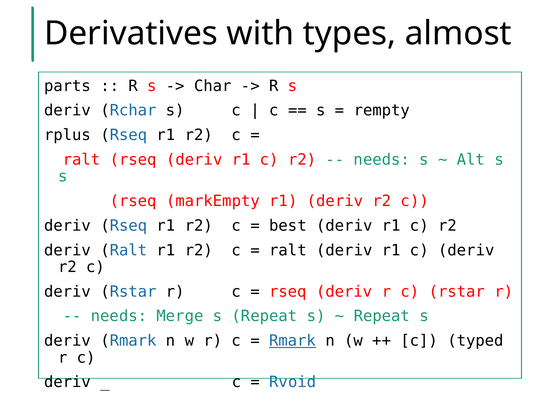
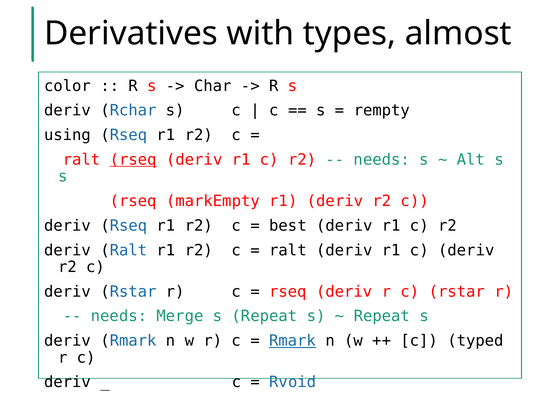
parts: parts -> color (68, 86)
rplus: rplus -> using (68, 135)
rseq underline: none -> present (133, 160)
